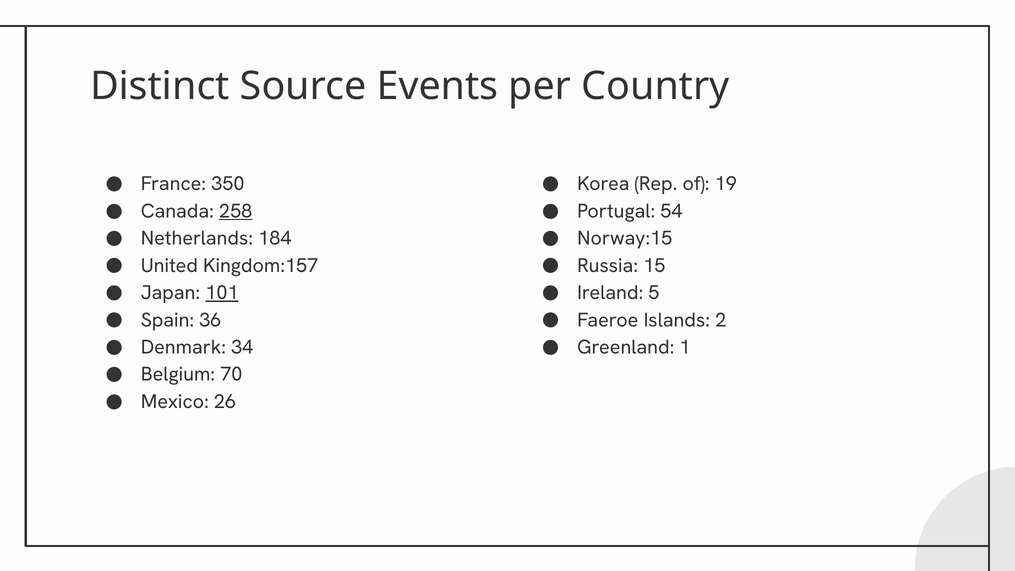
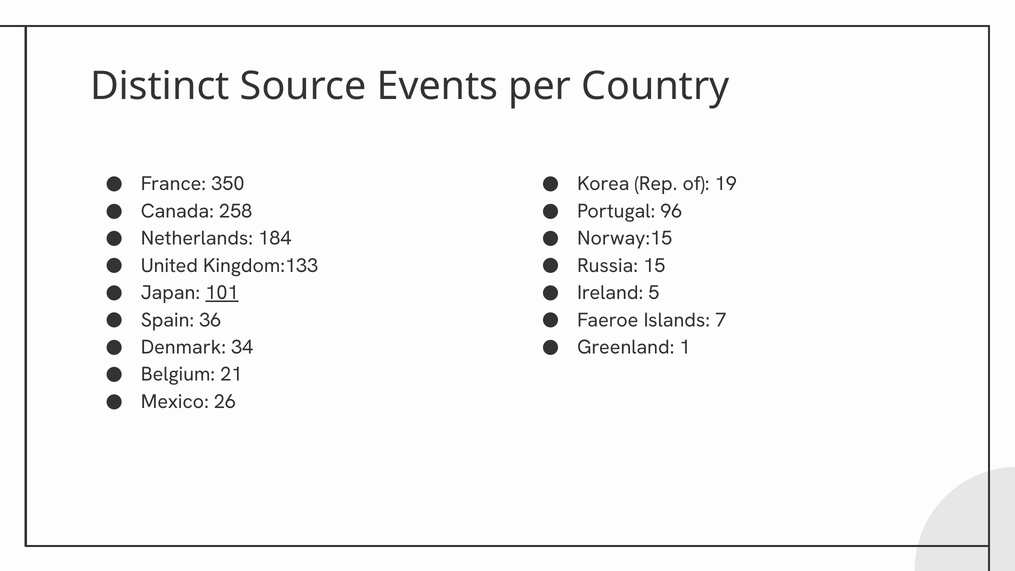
258 underline: present -> none (236, 211)
54: 54 -> 96 (671, 211)
Kingdom:157: Kingdom:157 -> Kingdom:133 (261, 266)
2: 2 -> 7 (721, 320)
70: 70 -> 21 (231, 374)
